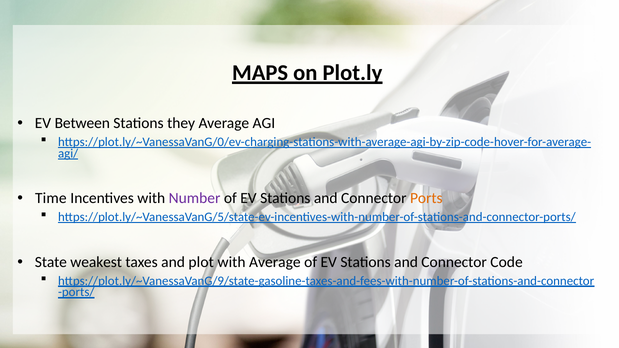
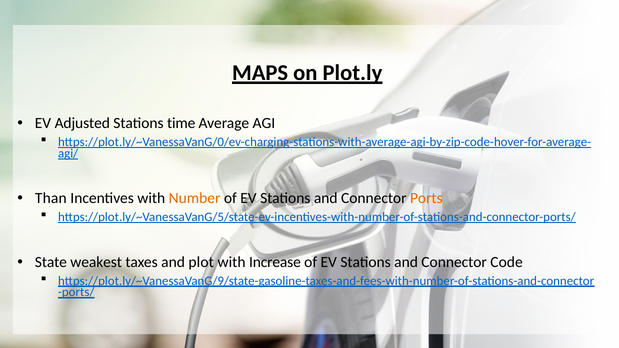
Between: Between -> Adjusted (82, 123)
they: they -> time (181, 123)
Time: Time -> Than (51, 198)
Number colour: purple -> orange (195, 198)
with Average: Average -> Increase (275, 262)
